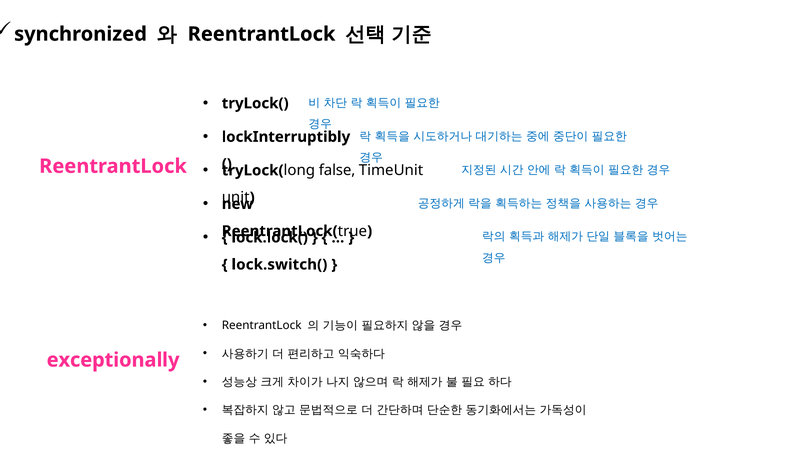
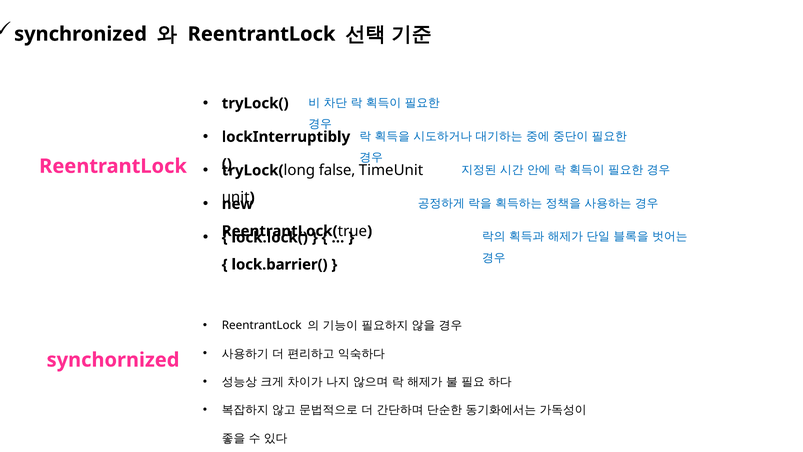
lock.switch(: lock.switch( -> lock.barrier( (280, 264)
exceptionally: exceptionally -> synchornized (113, 360)
